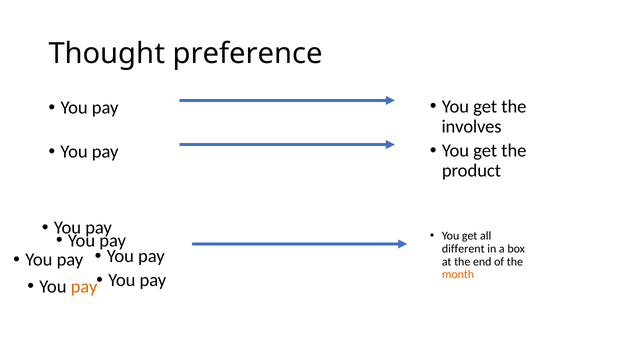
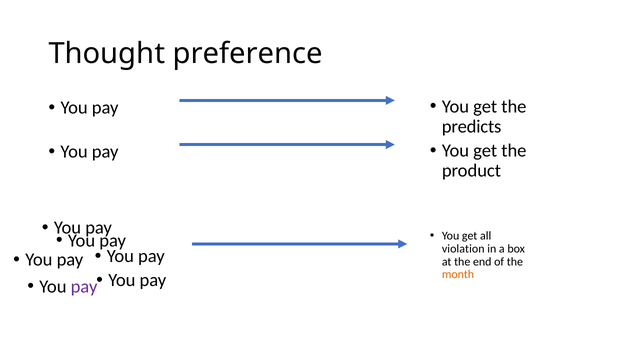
involves: involves -> predicts (472, 127)
different: different -> violation (463, 249)
pay colour: orange -> purple (84, 287)
